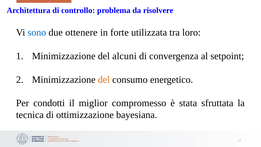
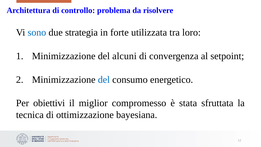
ottenere: ottenere -> strategia (81, 32)
del colour: orange -> blue (104, 79)
condotti: condotti -> obiettivi (49, 103)
